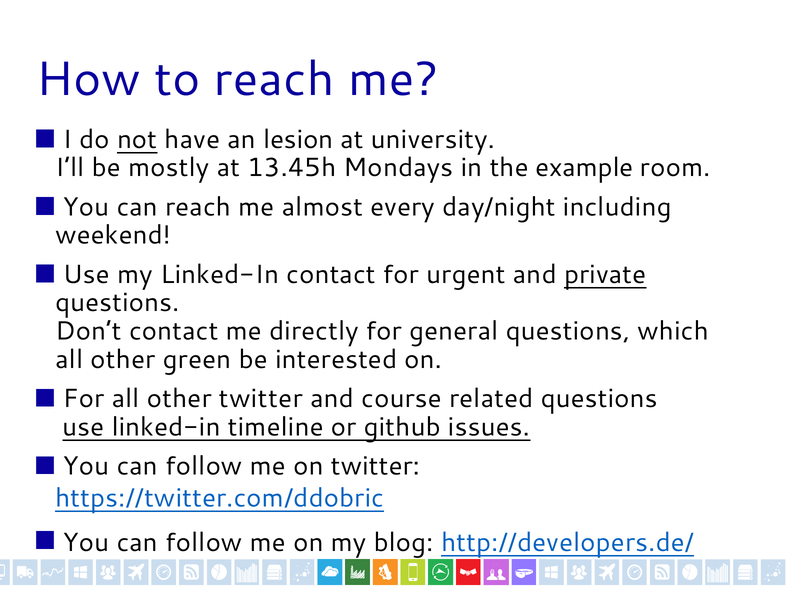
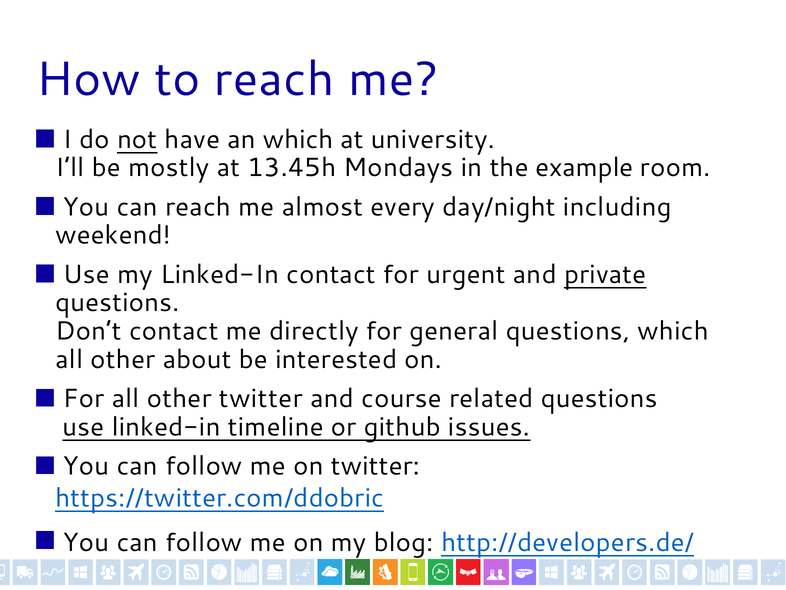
an lesion: lesion -> which (298, 139)
green: green -> about (197, 359)
